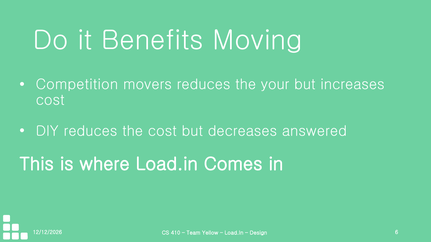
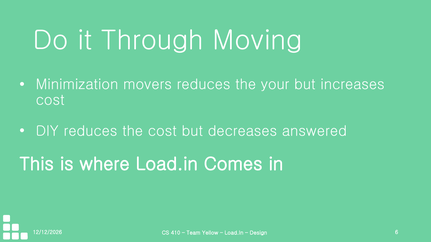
Benefits: Benefits -> Through (153, 40)
Competition: Competition -> Minimization (77, 85)
